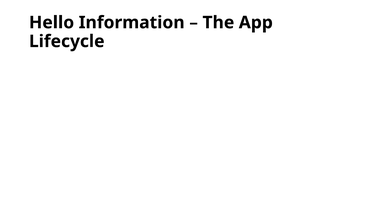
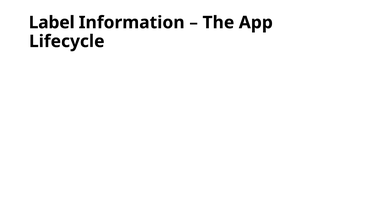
Hello: Hello -> Label (52, 23)
